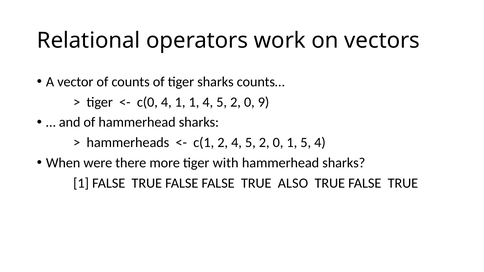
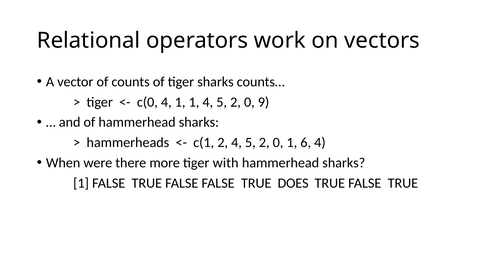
1 5: 5 -> 6 (306, 143)
ALSO: ALSO -> DOES (293, 183)
